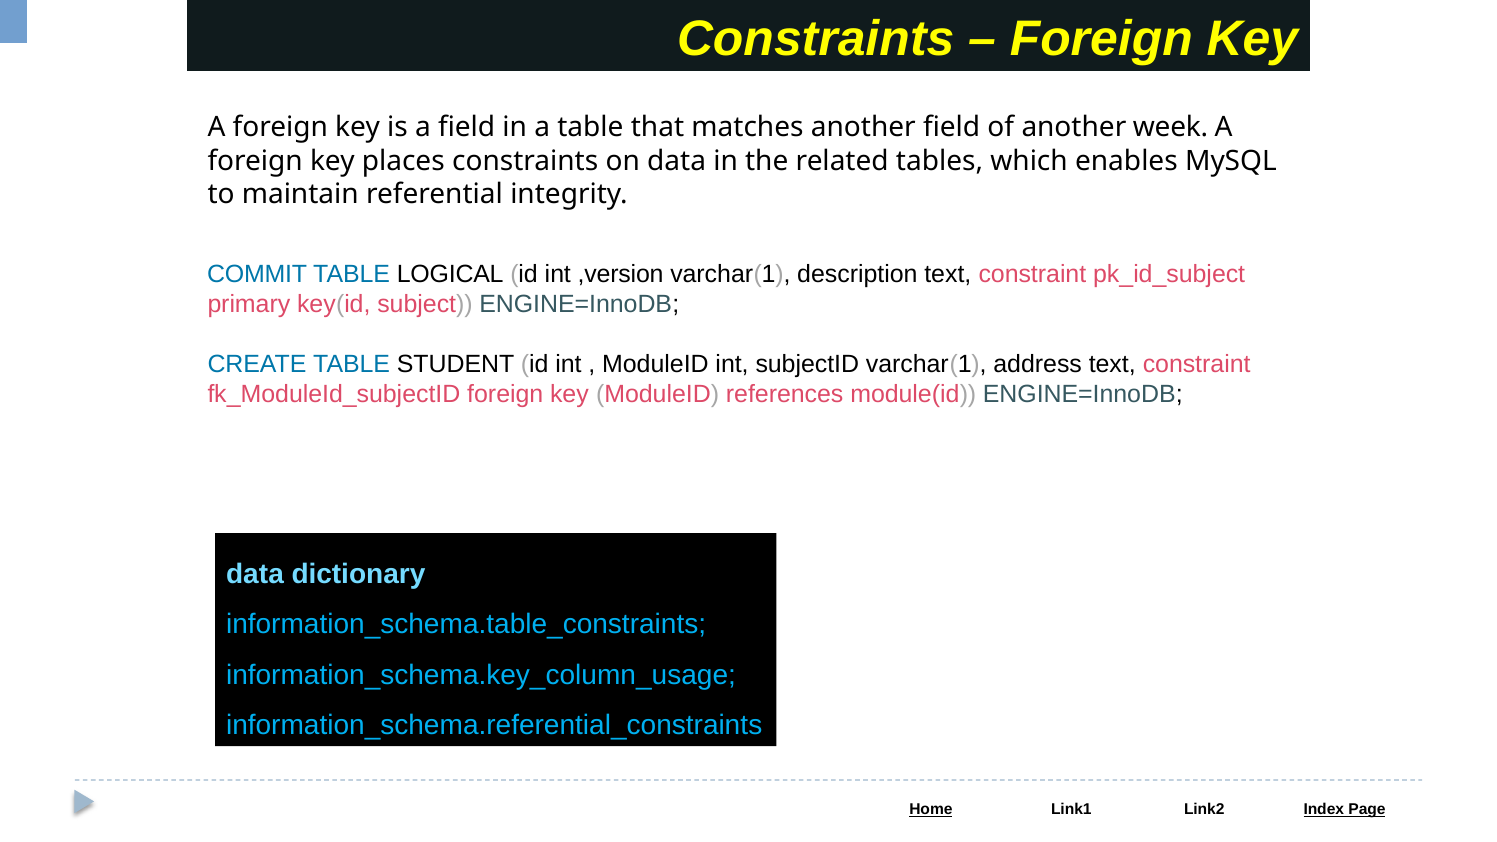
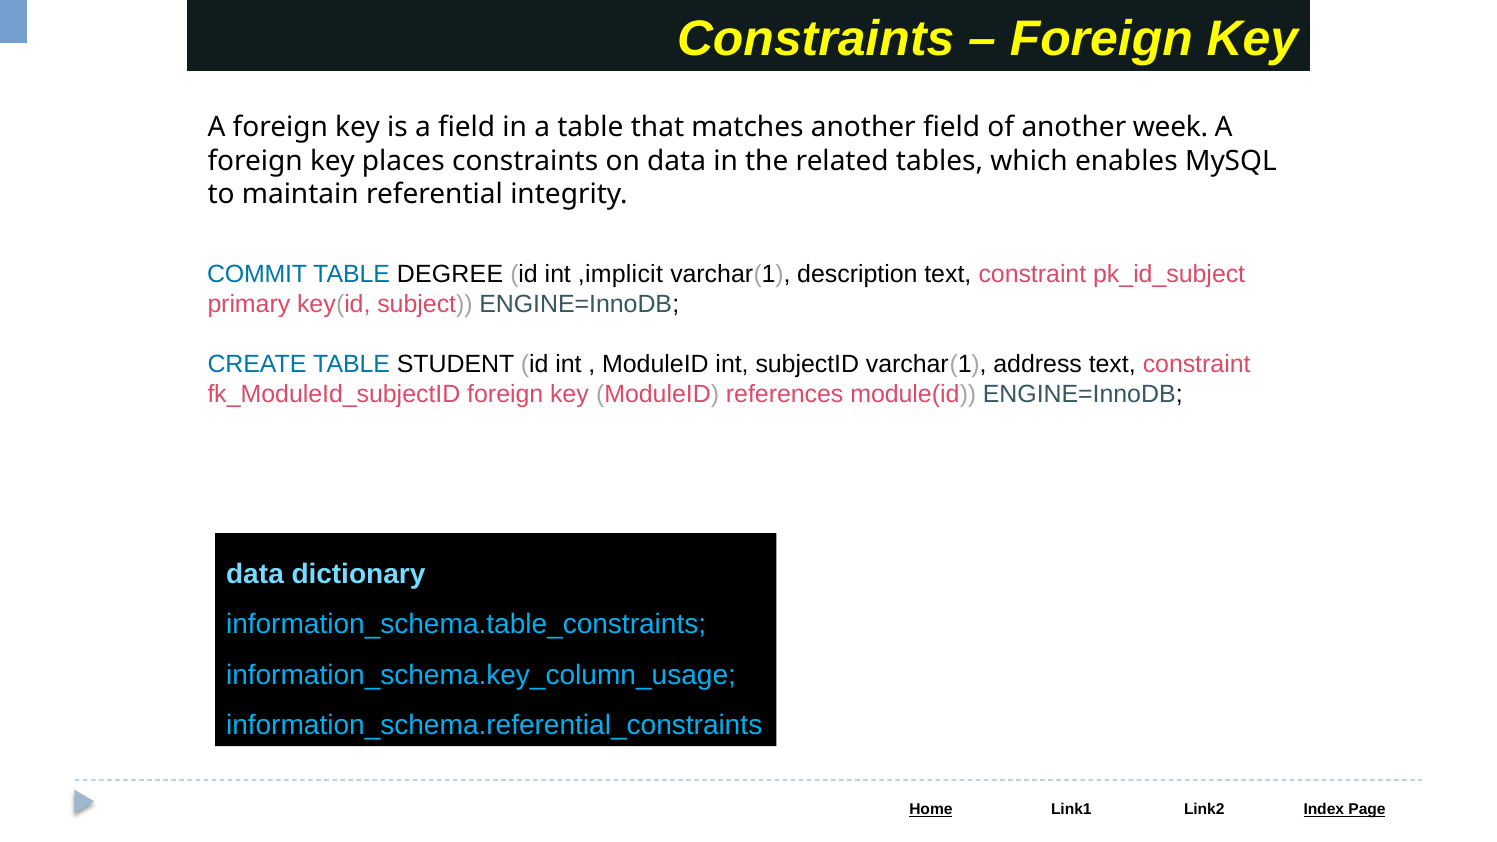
LOGICAL: LOGICAL -> DEGREE (450, 275)
,version: ,version -> ,implicit (620, 275)
